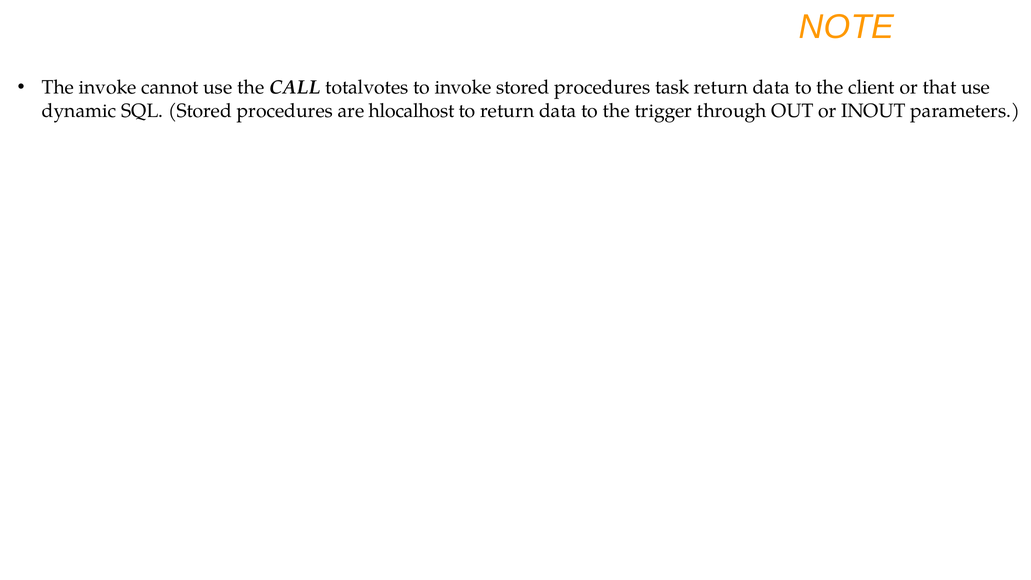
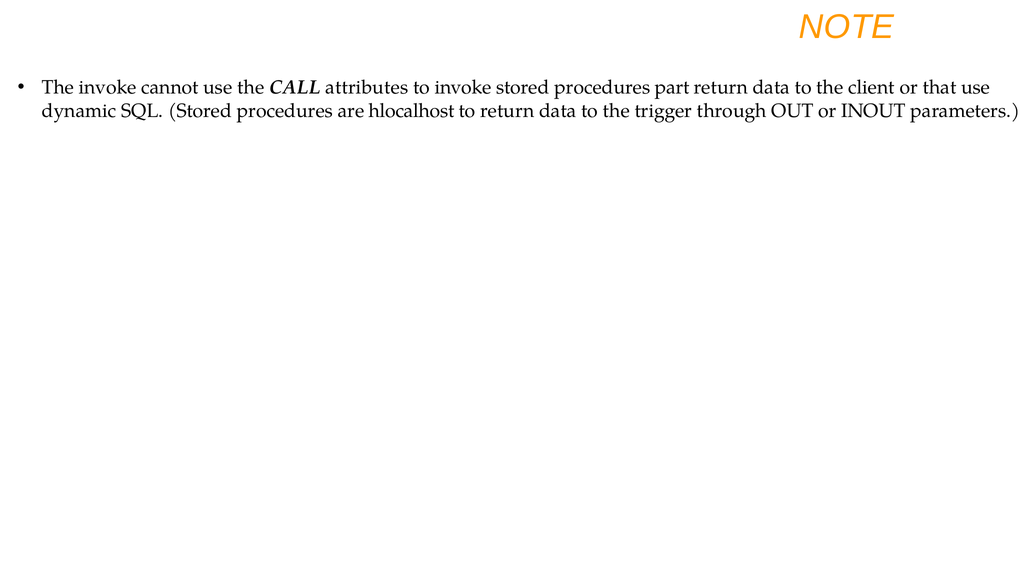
totalvotes: totalvotes -> attributes (367, 88)
task: task -> part (672, 88)
